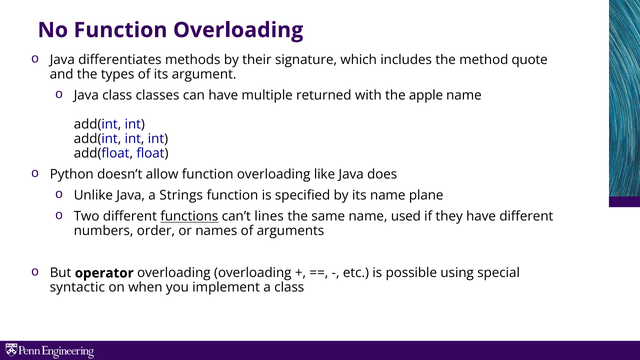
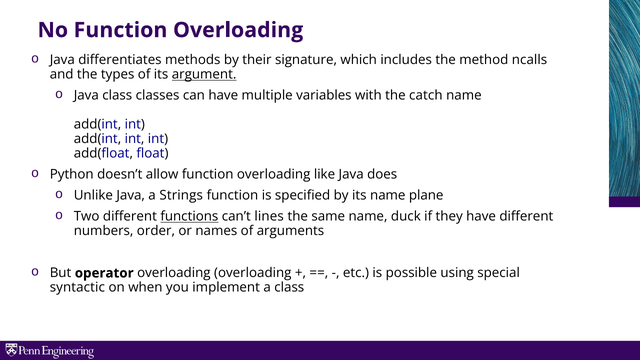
quote: quote -> ncalls (529, 60)
argument underline: none -> present (204, 74)
returned: returned -> variables (324, 96)
apple: apple -> catch (426, 96)
used: used -> duck (406, 216)
